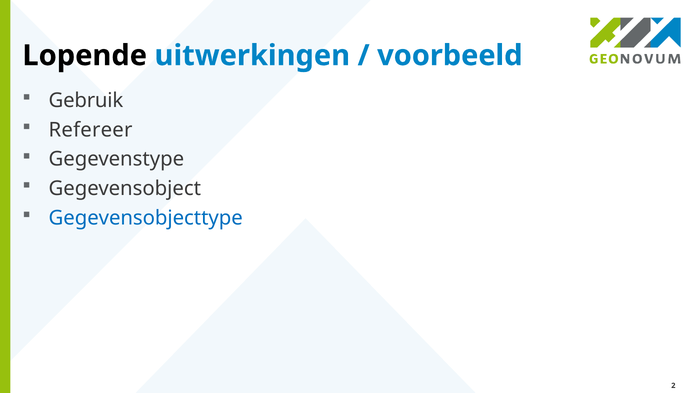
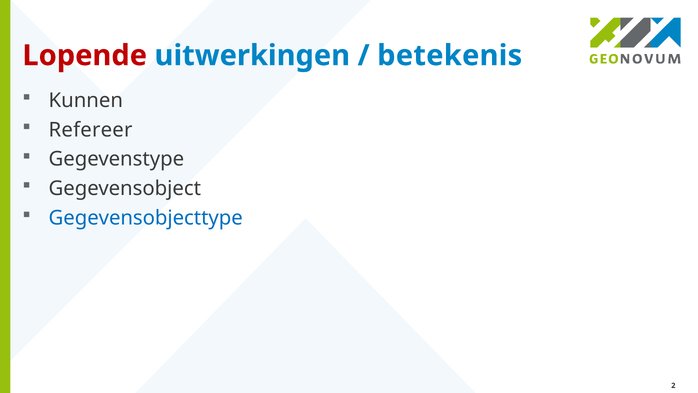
Lopende colour: black -> red (85, 55)
voorbeeld: voorbeeld -> betekenis (450, 55)
Gebruik: Gebruik -> Kunnen (86, 101)
